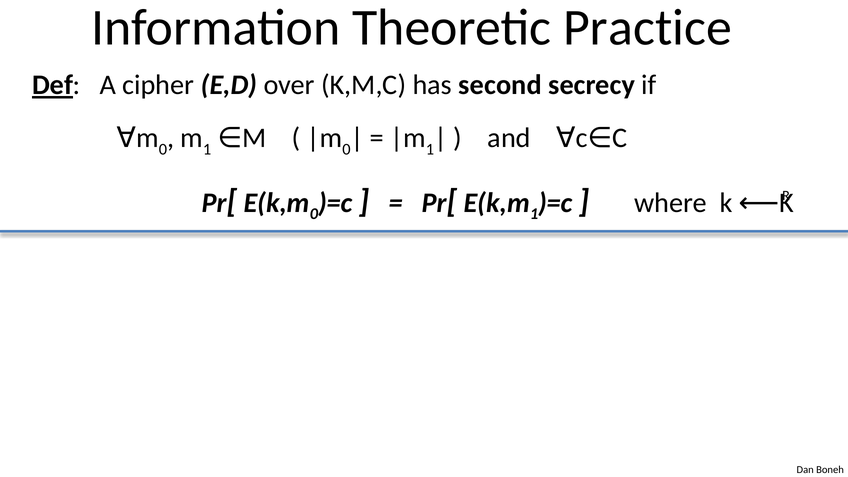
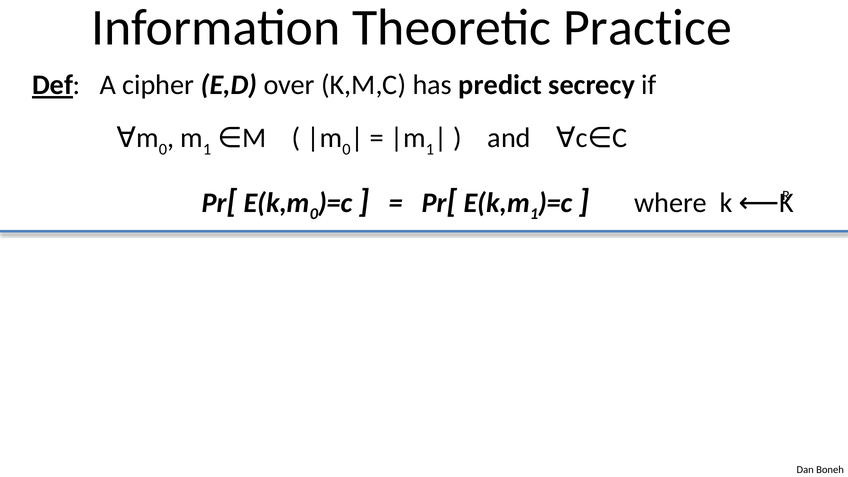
second: second -> predict (500, 85)
